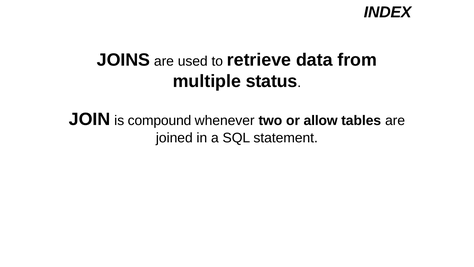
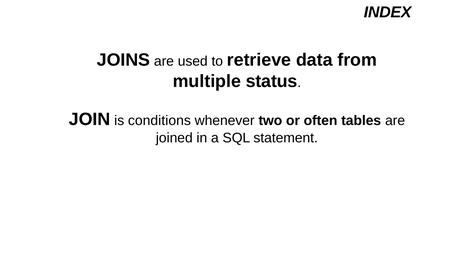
compound: compound -> conditions (159, 120)
allow: allow -> often (321, 120)
